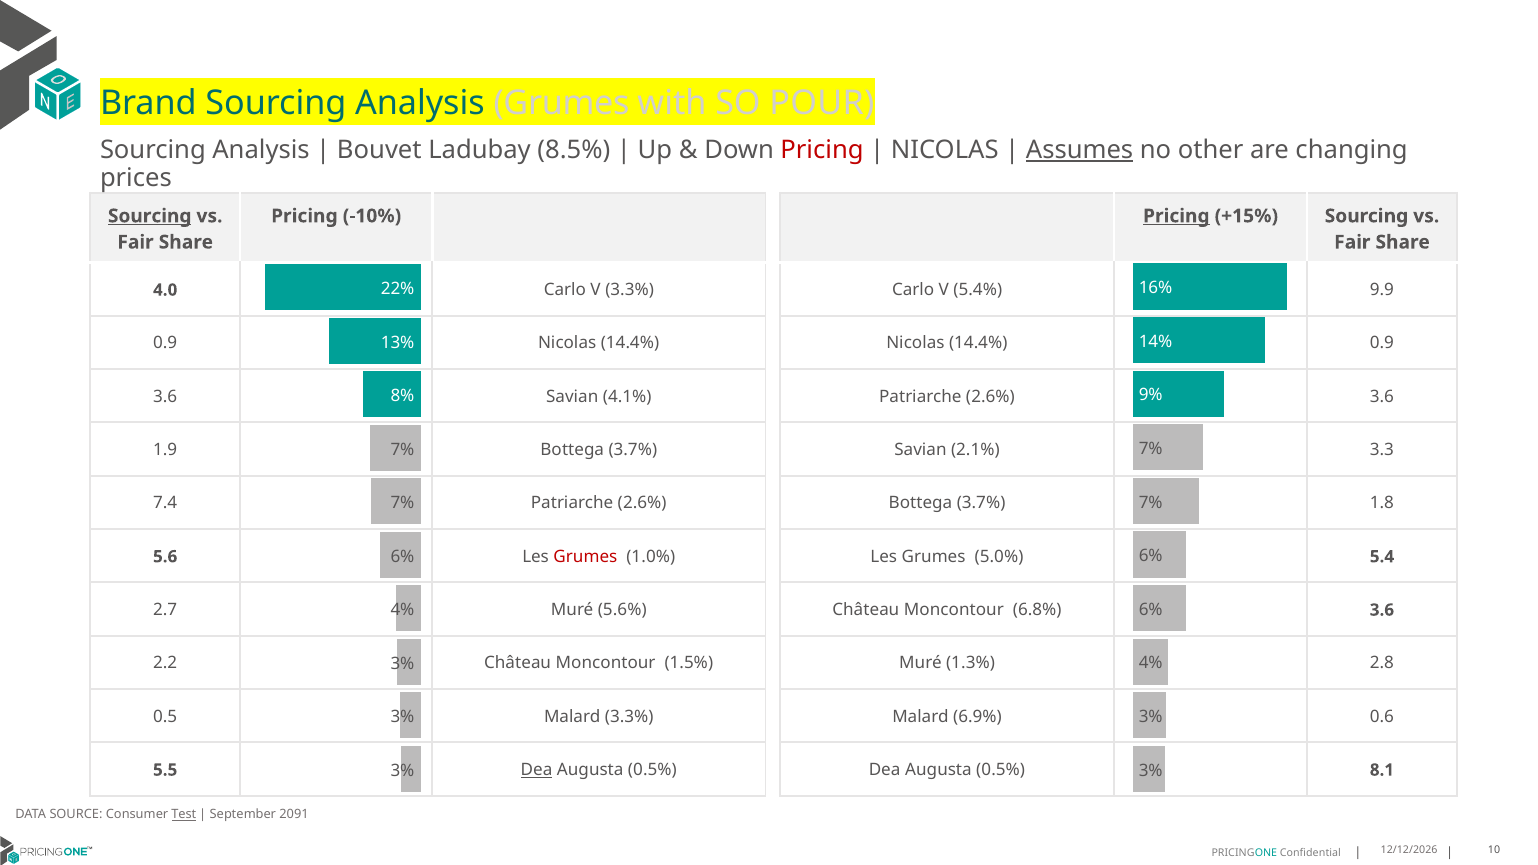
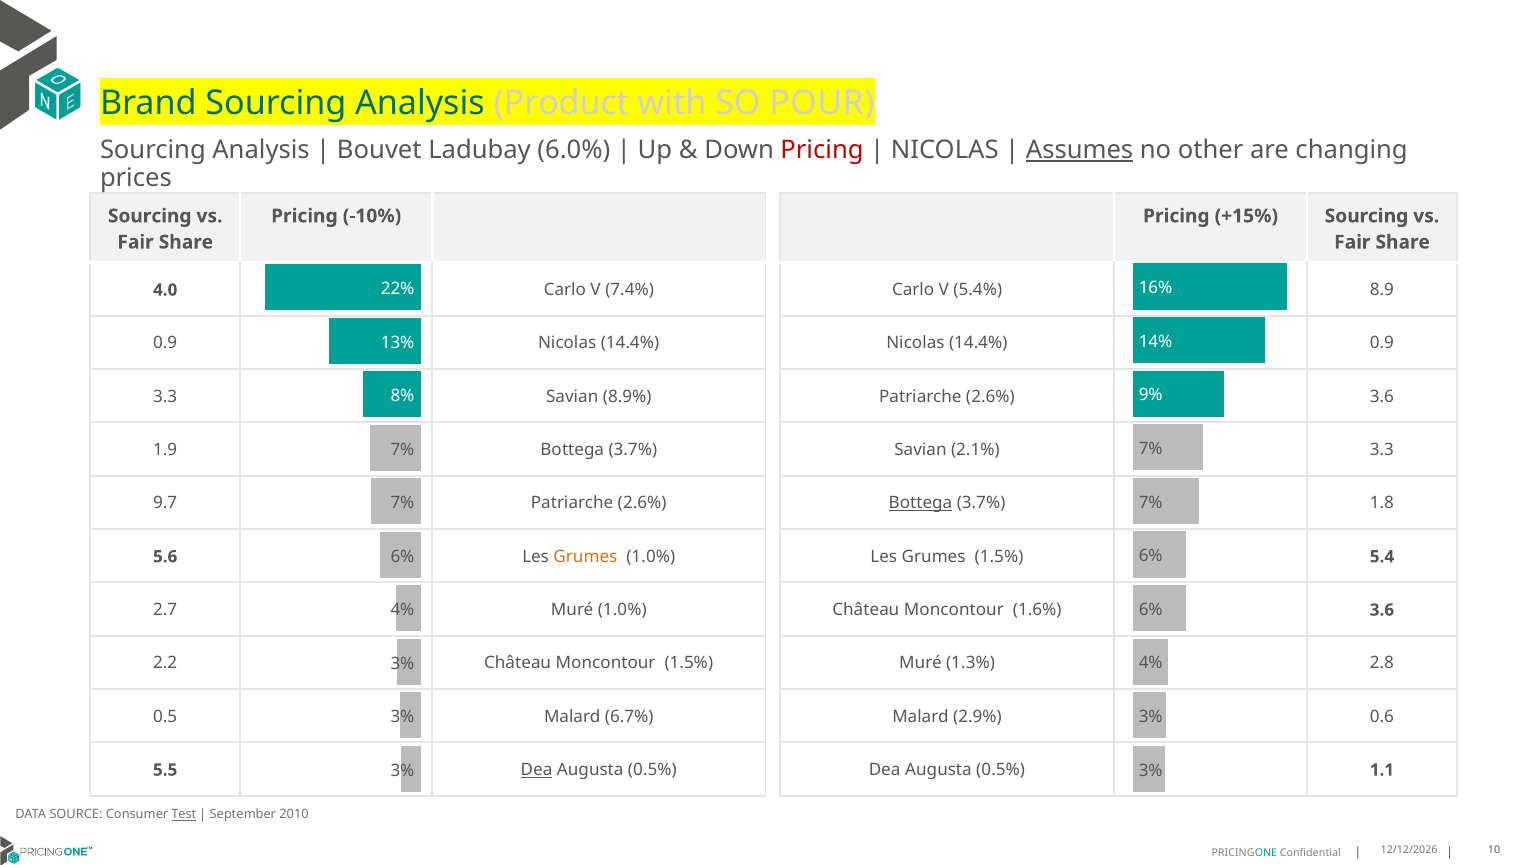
Analysis Grumes: Grumes -> Product (561, 103)
8.5%: 8.5% -> 6.0% (574, 150)
Sourcing underline: present -> none (150, 216)
Pricing underline: present -> none (1176, 216)
9.9: 9.9 -> 8.9 (1382, 290)
V 3.3%: 3.3% -> 7.4% (630, 290)
3.6: 3.6 -> 3.3 (165, 397)
4.1%: 4.1% -> 8.9% (627, 397)
7.4: 7.4 -> 9.7 (165, 503)
Bottega underline: none -> present (920, 503)
Grumes 5.0%: 5.0% -> 1.5% (999, 557)
Grumes colour: red -> orange (585, 557)
Muré 5.6%: 5.6% -> 1.0% (622, 610)
6.8%: 6.8% -> 1.6% (1037, 610)
Malard 3.3%: 3.3% -> 6.7% (629, 717)
6.9%: 6.9% -> 2.9% (977, 717)
8.1: 8.1 -> 1.1 (1382, 770)
2091: 2091 -> 2010 (294, 815)
